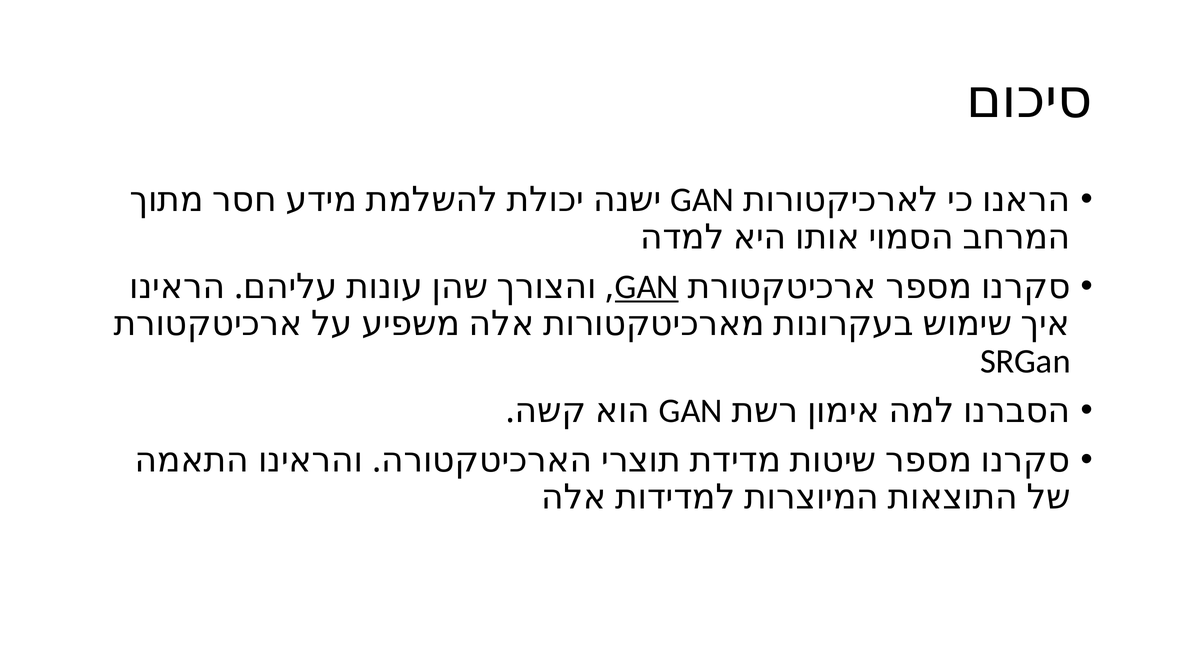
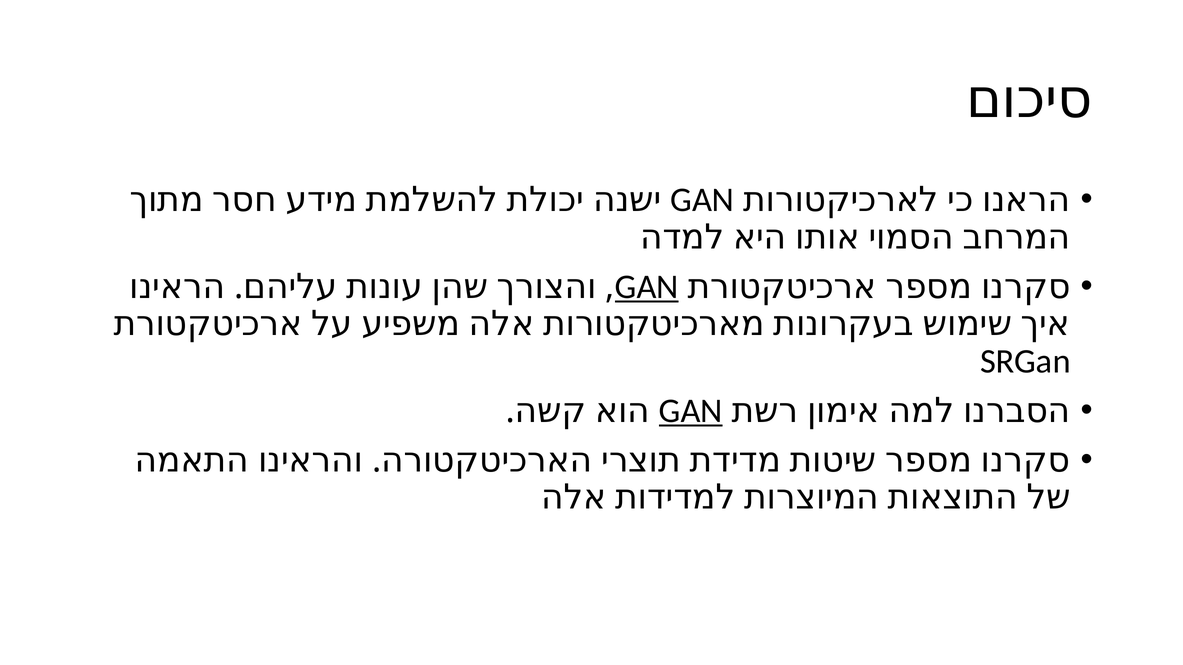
GAN underline: none -> present (691, 411)
